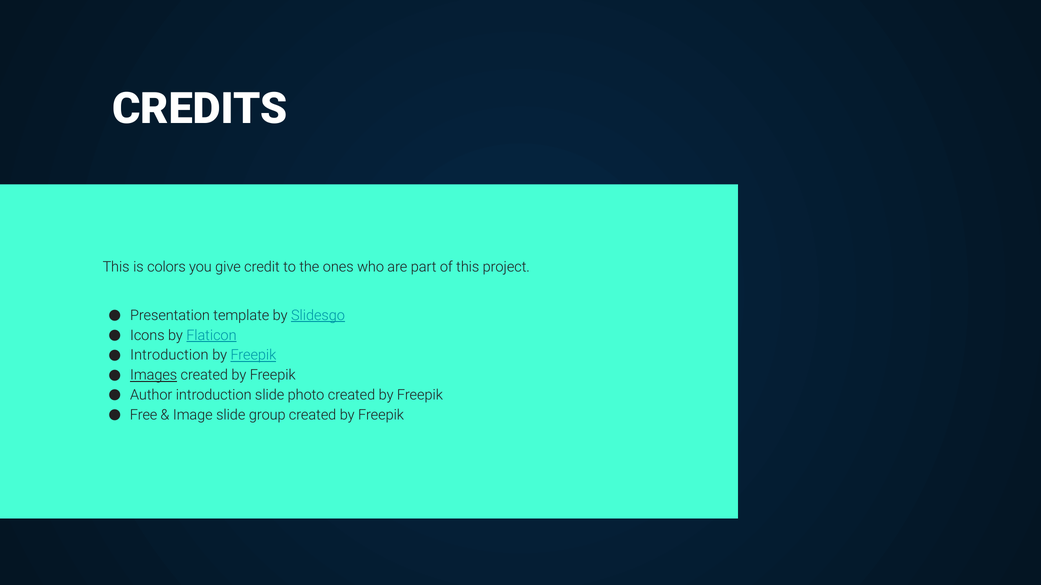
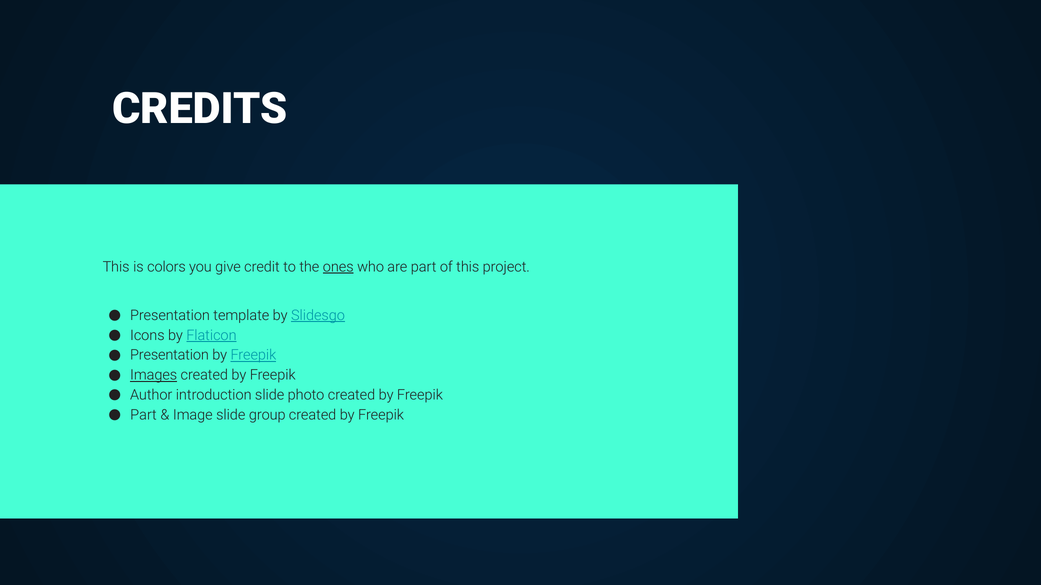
ones underline: none -> present (338, 267)
Introduction: Introduction -> Presentation (169, 356)
Free: Free -> Part (143, 415)
